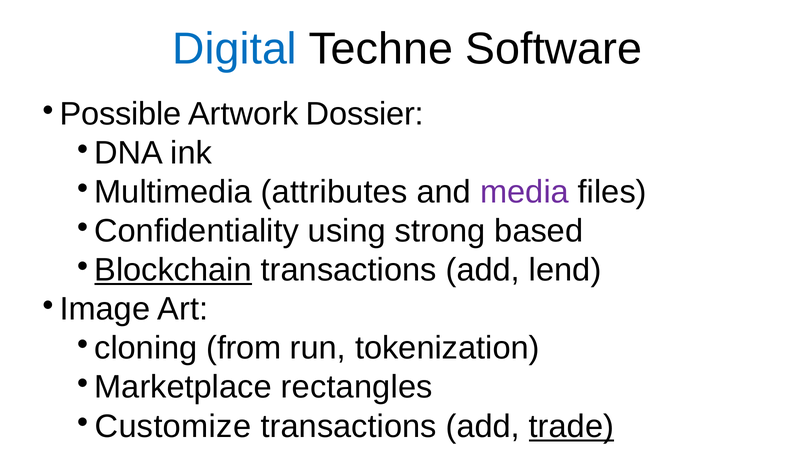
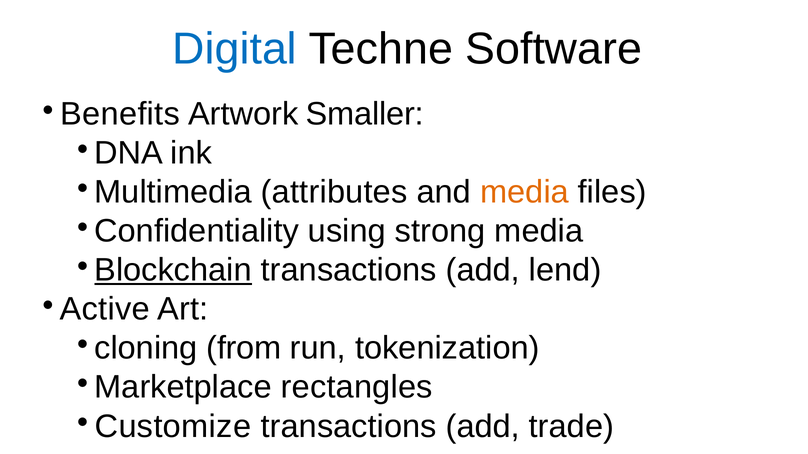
Possible: Possible -> Benefits (120, 114)
Dossier: Dossier -> Smaller (365, 114)
media colour: purple -> orange (525, 192)
strong based: based -> media (539, 231)
Image: Image -> Active (105, 309)
trade underline: present -> none (572, 427)
